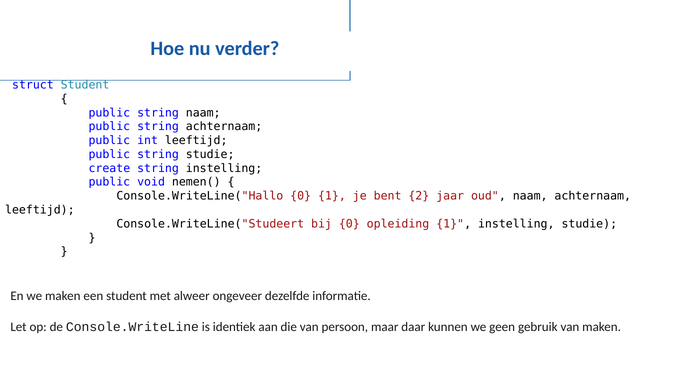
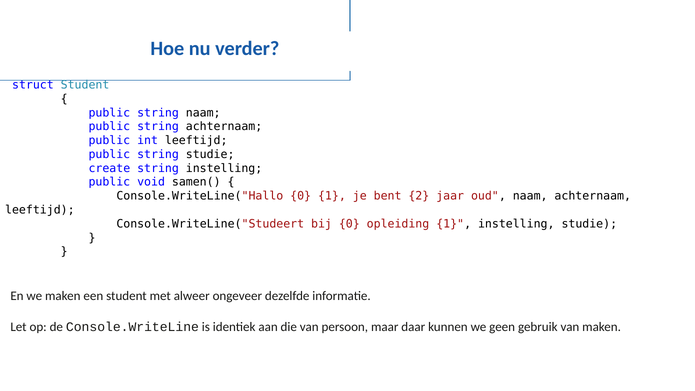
nemen(: nemen( -> samen( (196, 182)
